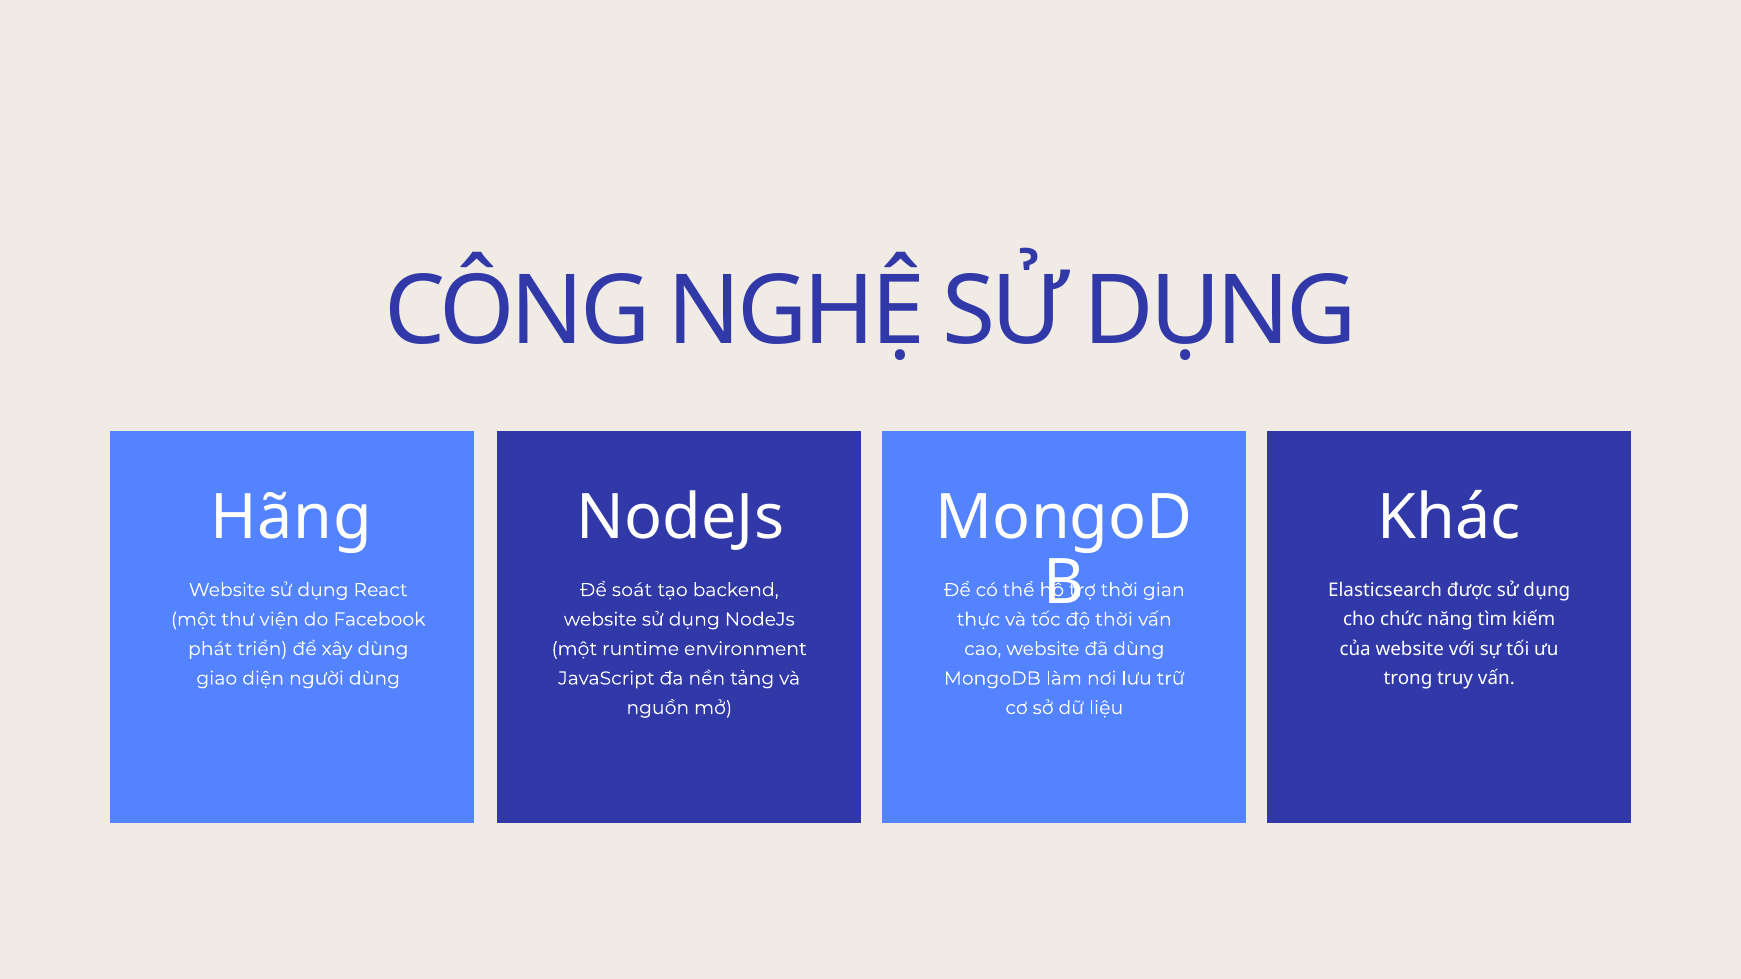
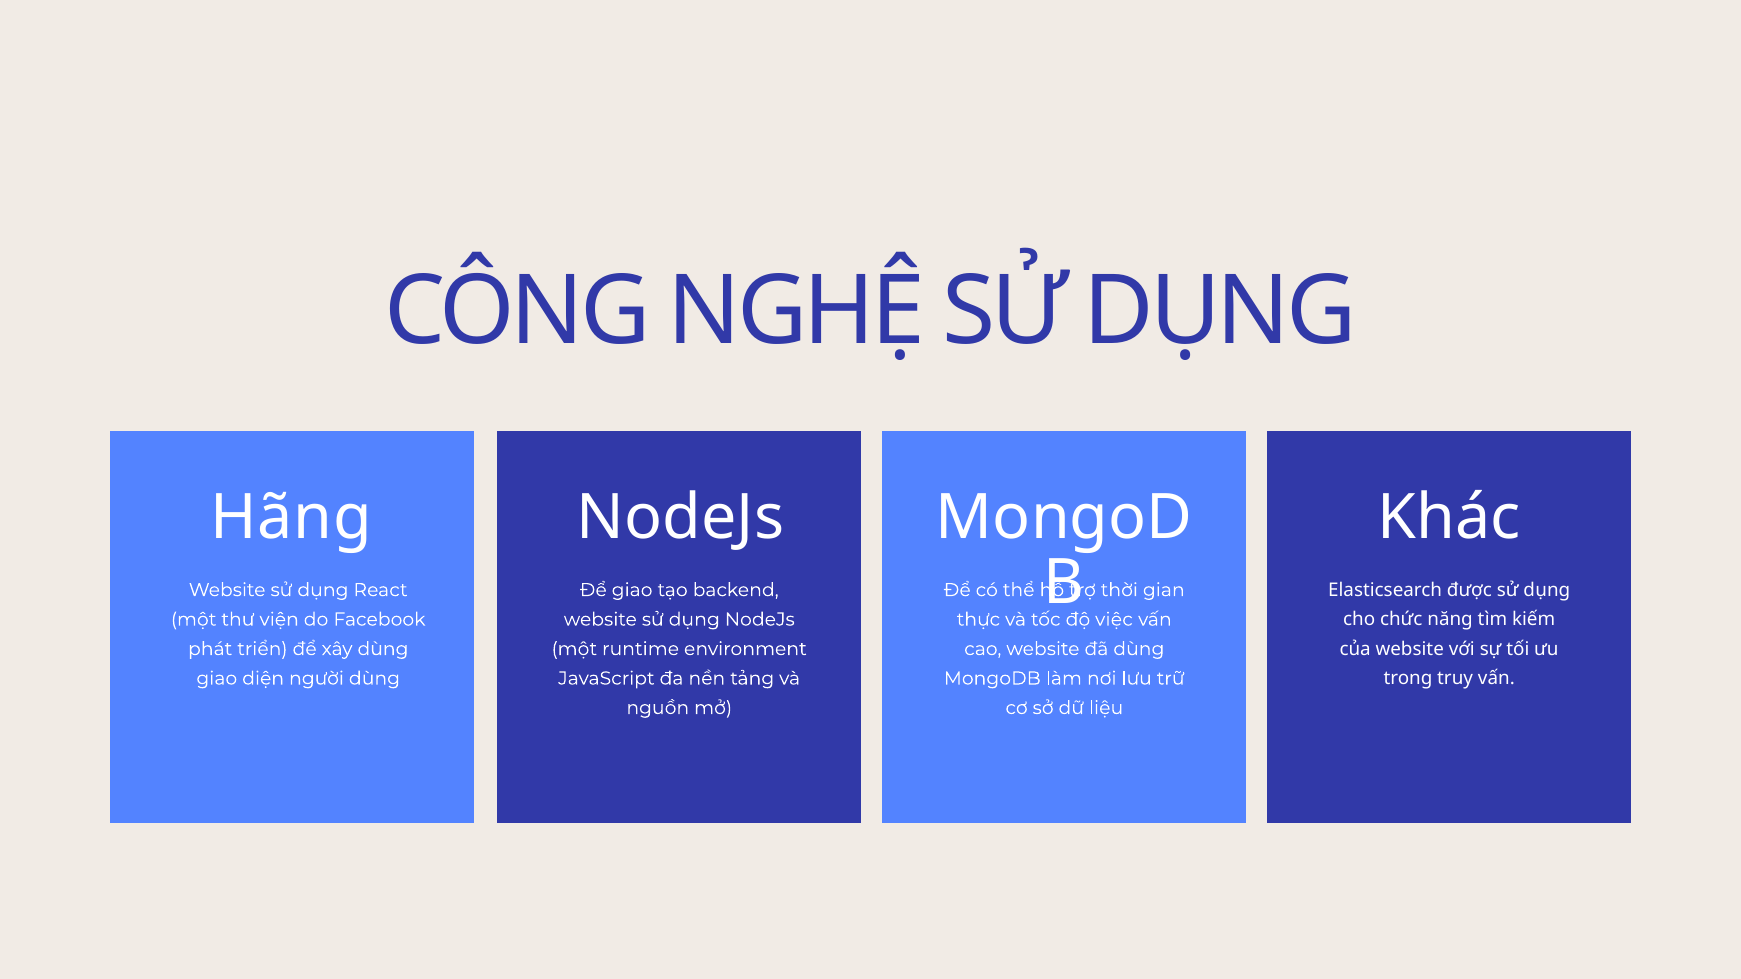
Để soát: soát -> giao (632, 590)
thời: thời -> việc (1114, 620)
